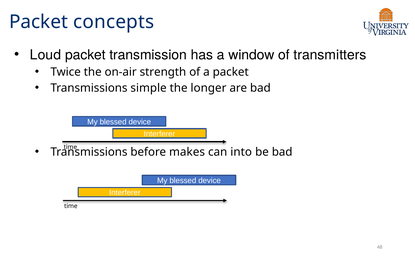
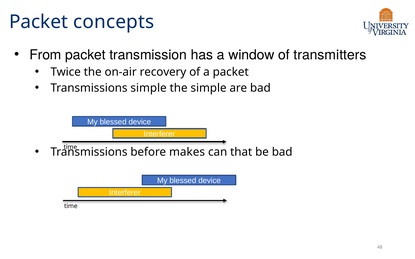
Loud: Loud -> From (46, 55)
strength: strength -> recovery (163, 72)
the longer: longer -> simple (209, 88)
into: into -> that (241, 152)
